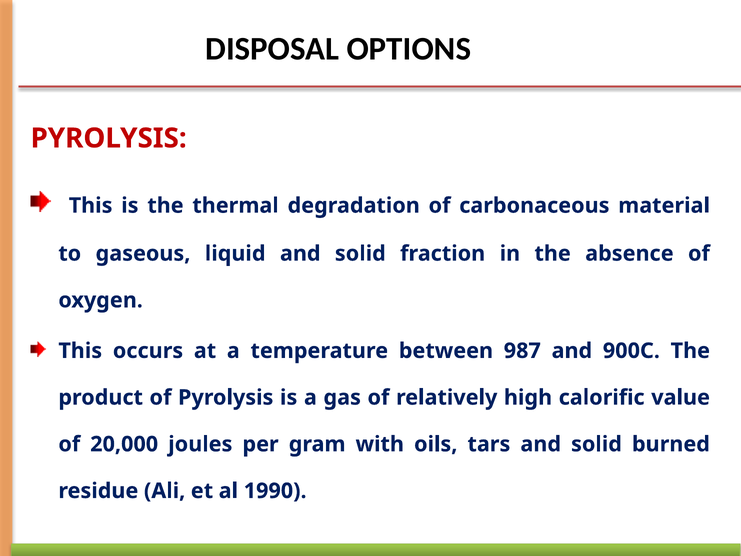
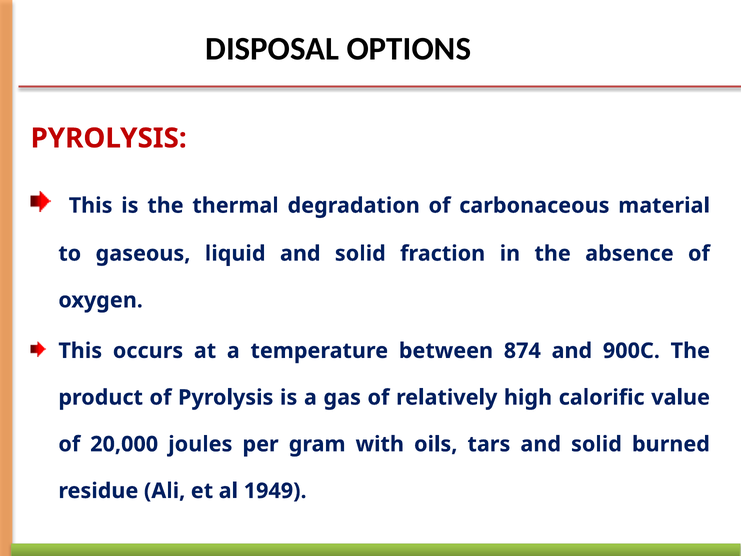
987: 987 -> 874 (522, 351)
1990: 1990 -> 1949 (275, 491)
